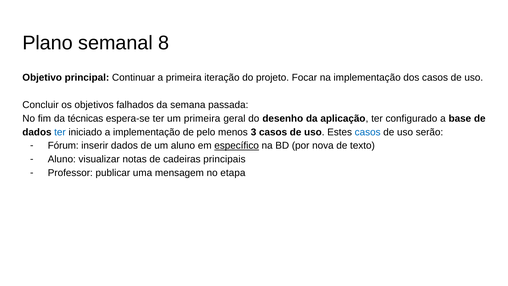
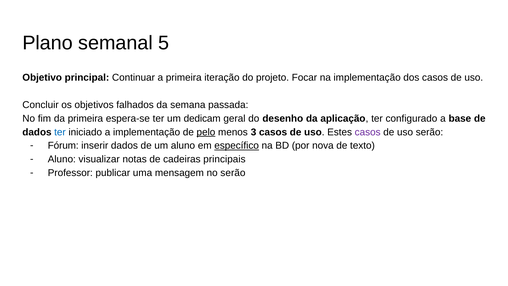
8: 8 -> 5 (164, 43)
da técnicas: técnicas -> primeira (85, 118)
um primeira: primeira -> dedicam (202, 118)
pelo underline: none -> present (206, 132)
casos colour: blue -> purple (368, 132)
no etapa: etapa -> serão (233, 173)
